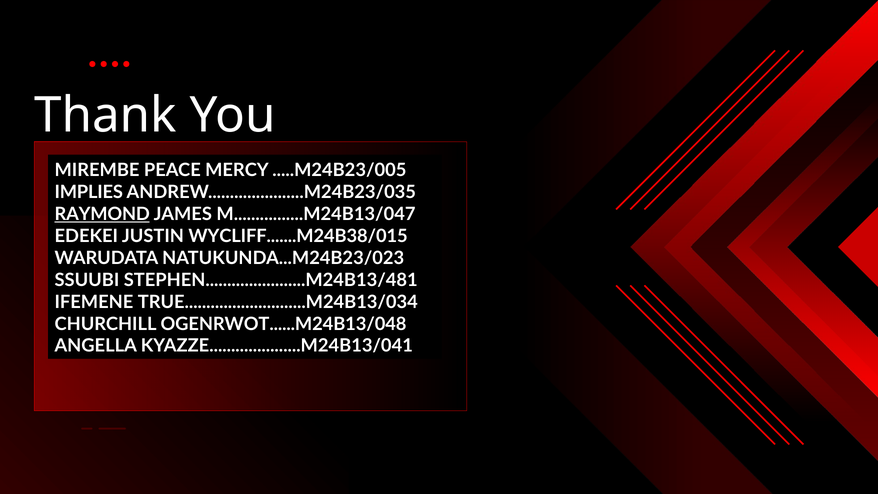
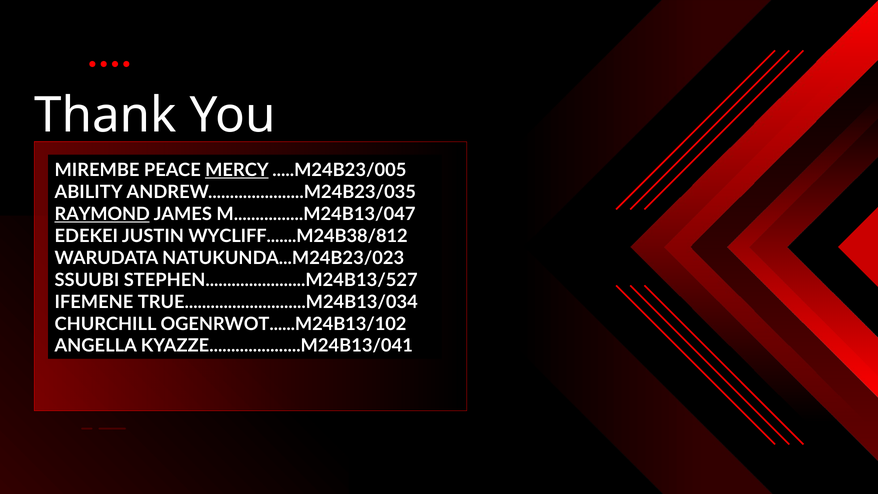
MERCY underline: none -> present (237, 170)
IMPLIES: IMPLIES -> ABILITY (89, 192)
WYCLIFF.......M24B38/015: WYCLIFF.......M24B38/015 -> WYCLIFF.......M24B38/812 (298, 236)
STEPHEN.......................M24B13/481: STEPHEN.......................M24B13/481 -> STEPHEN.......................M24B13/527 (271, 280)
OGENRWOT......M24B13/048: OGENRWOT......M24B13/048 -> OGENRWOT......M24B13/102 (283, 324)
